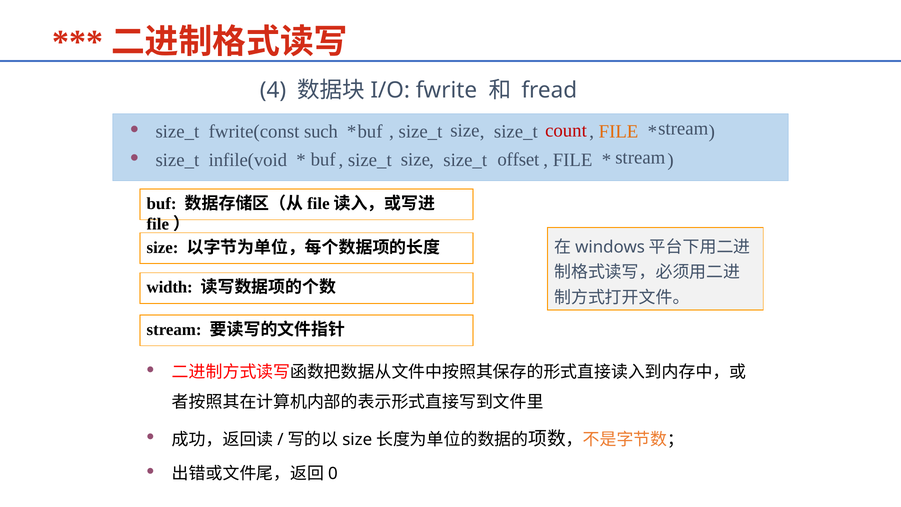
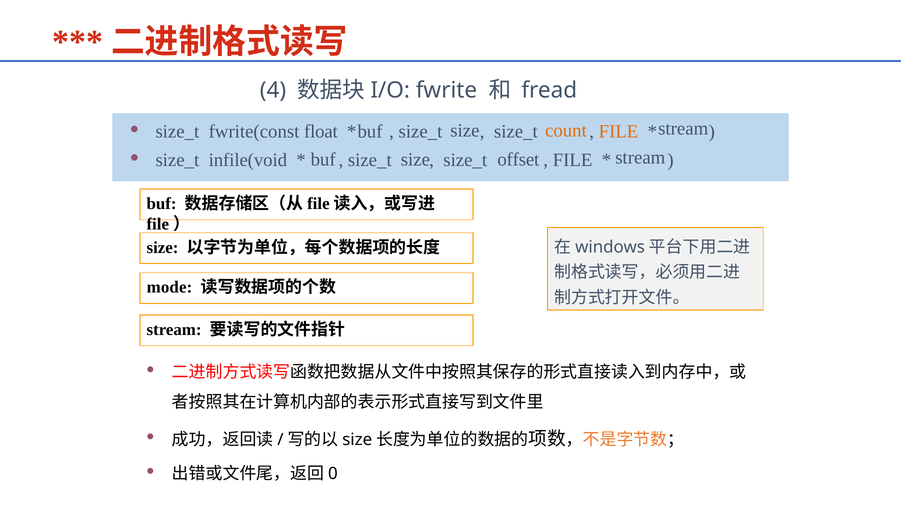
count colour: red -> orange (566, 130)
such: such -> float (321, 132)
width: width -> mode (169, 287)
